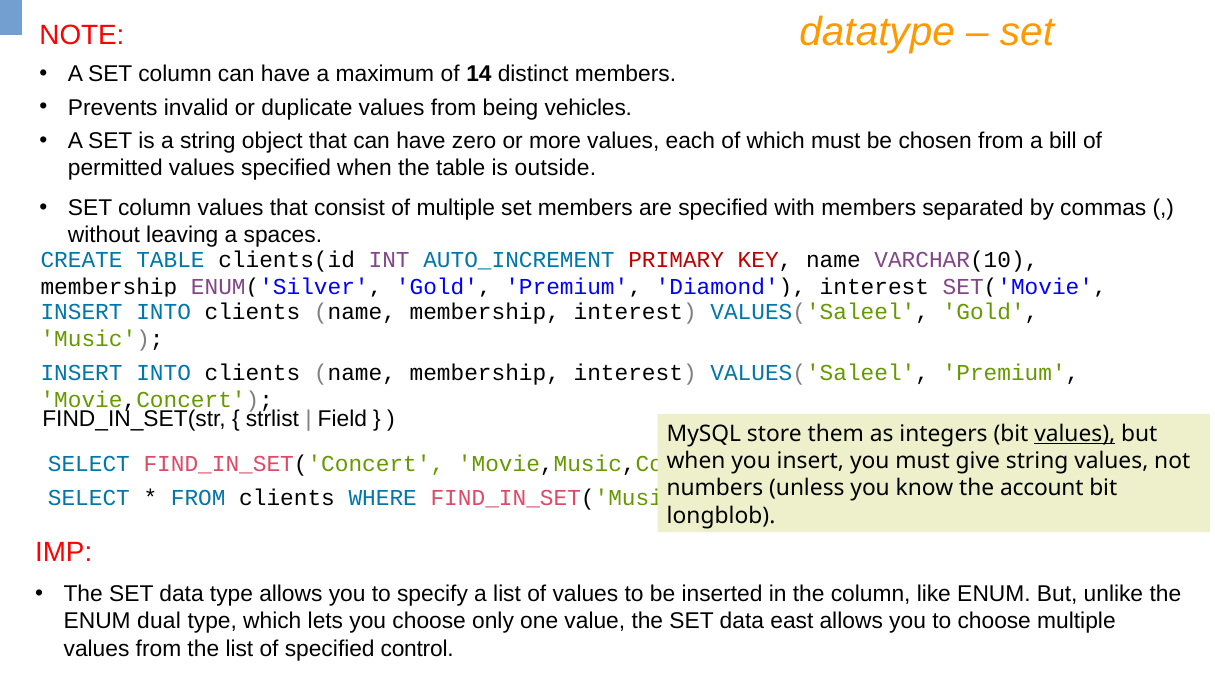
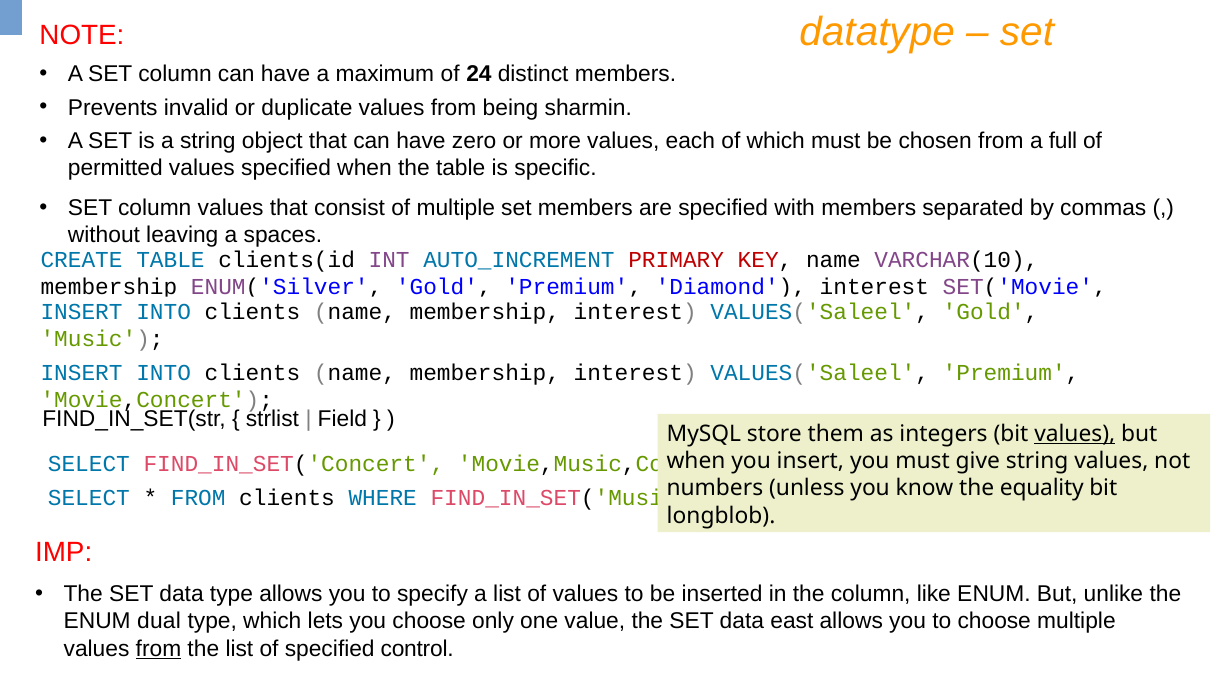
14: 14 -> 24 (479, 74)
vehicles: vehicles -> sharmin (588, 107)
bill: bill -> full (1063, 141)
outside: outside -> specific (556, 168)
account: account -> equality (1042, 488)
from underline: none -> present (158, 648)
